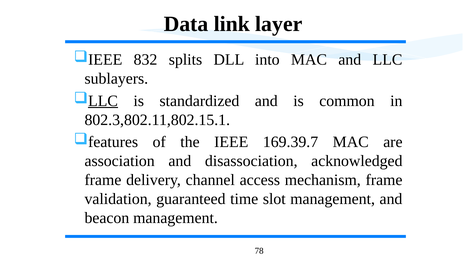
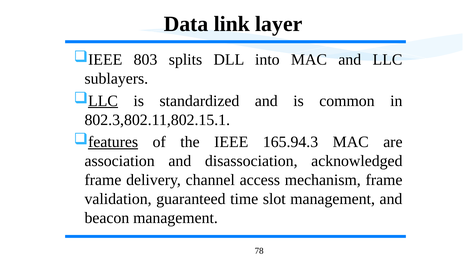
832: 832 -> 803 (146, 60)
features underline: none -> present (113, 142)
169.39.7: 169.39.7 -> 165.94.3 (291, 142)
